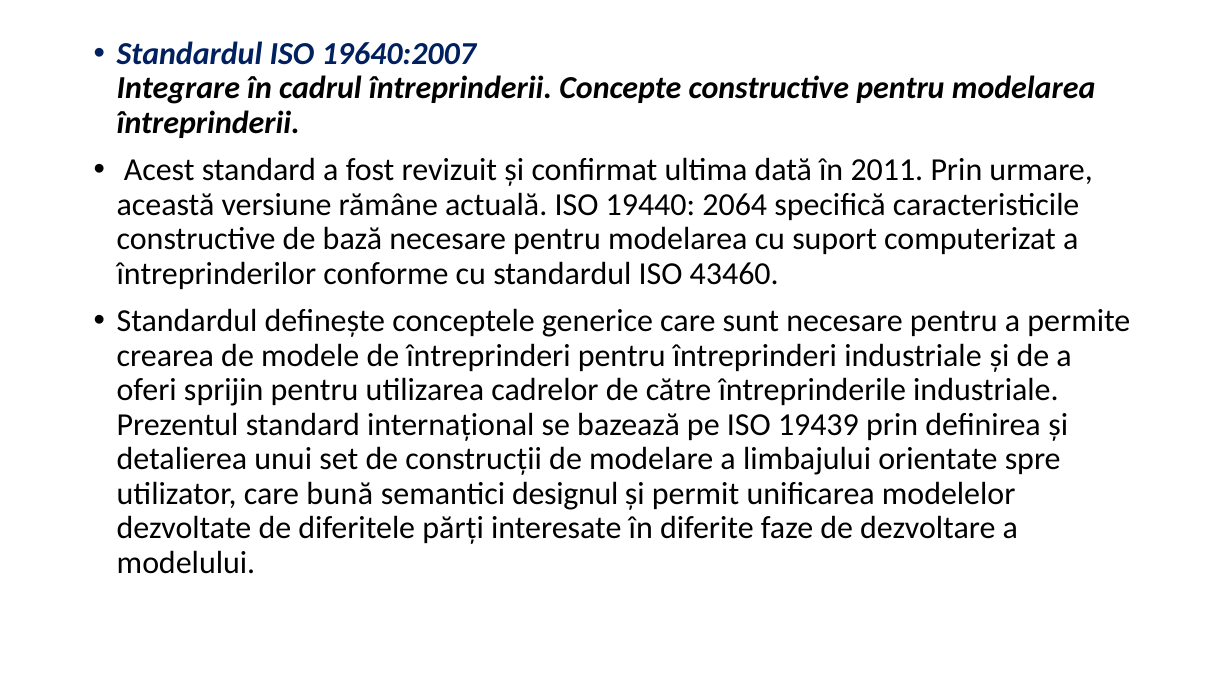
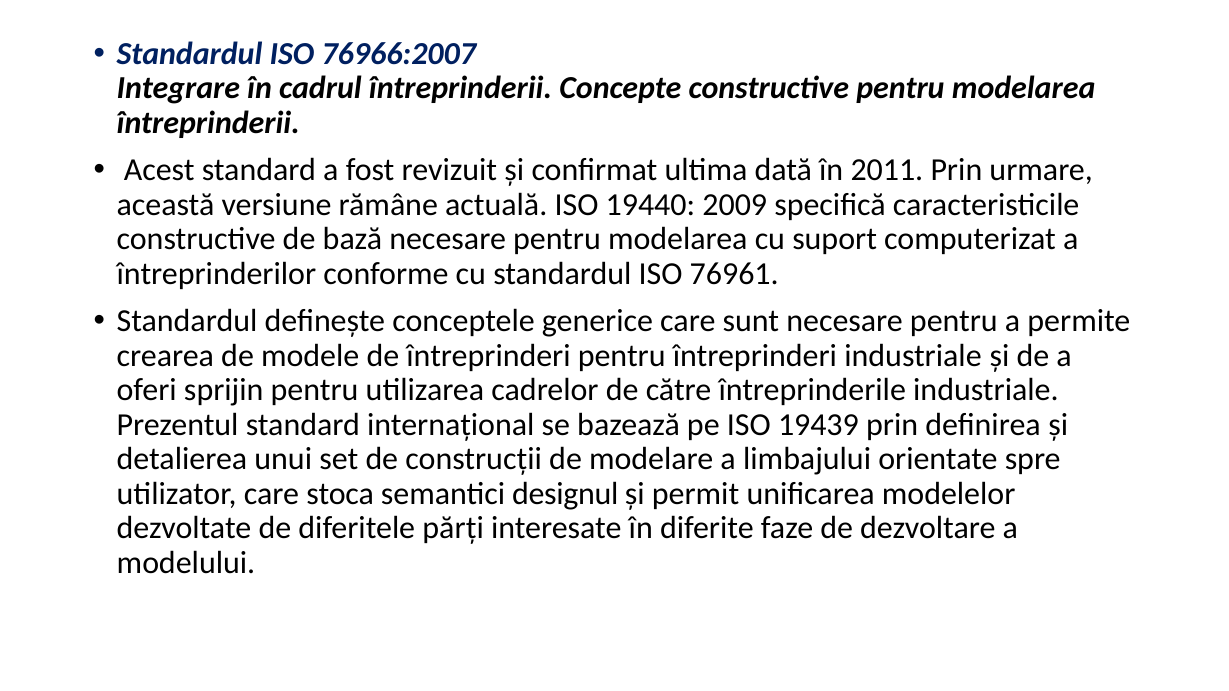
19640:2007: 19640:2007 -> 76966:2007 (399, 54)
2064: 2064 -> 2009 (735, 205)
43460: 43460 -> 76961 (734, 274)
bună: bună -> stoca (340, 494)
